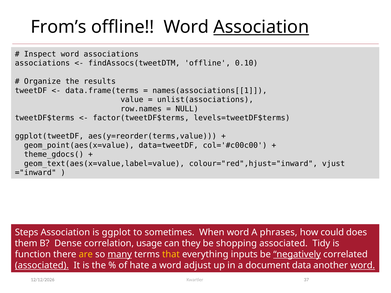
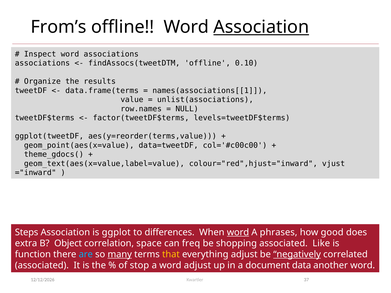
sometimes: sometimes -> differences (170, 232)
word underline: none -> present (238, 232)
could: could -> good (332, 232)
them: them -> extra (26, 244)
Dense: Dense -> Object (68, 244)
usage: usage -> space (149, 244)
they: they -> freq (191, 244)
Tidy: Tidy -> Like (321, 244)
are colour: yellow -> light blue (86, 255)
everything inputs: inputs -> adjust (244, 255)
associated underline: present -> none (42, 266)
hate: hate -> stop (139, 266)
word underline: present -> none (363, 266)
